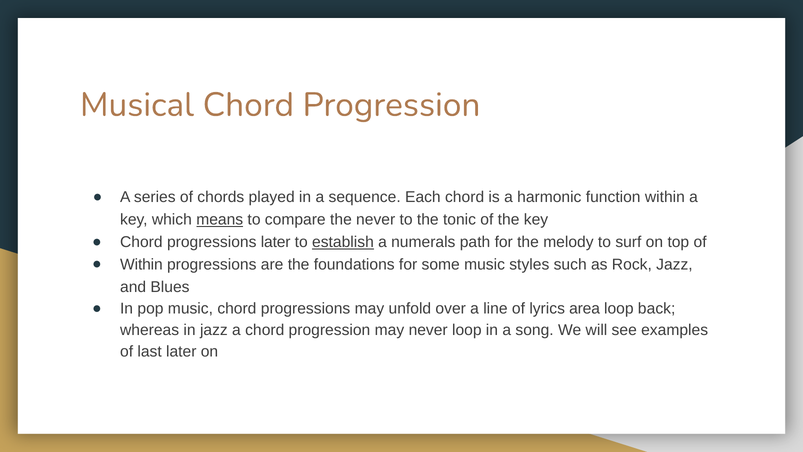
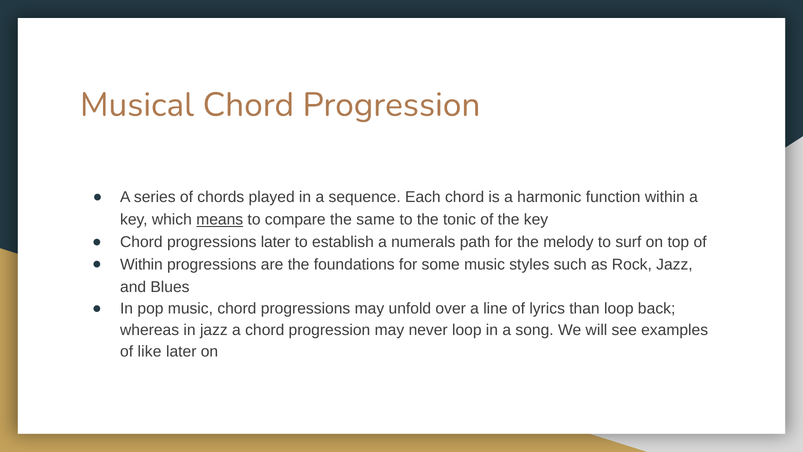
the never: never -> same (376, 220)
establish underline: present -> none (343, 242)
area: area -> than (584, 308)
last: last -> like (150, 352)
